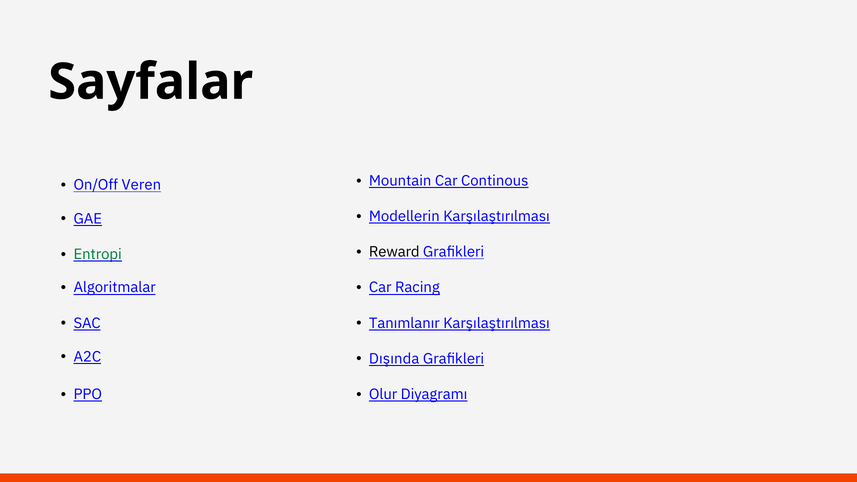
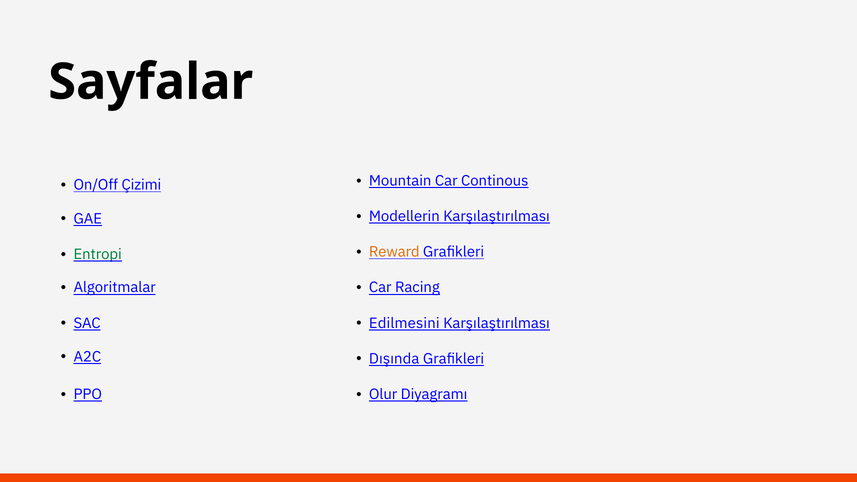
Veren: Veren -> Çizimi (141, 185)
Reward colour: black -> orange (394, 252)
Tanımlanır: Tanımlanır -> Edilmesini (404, 323)
